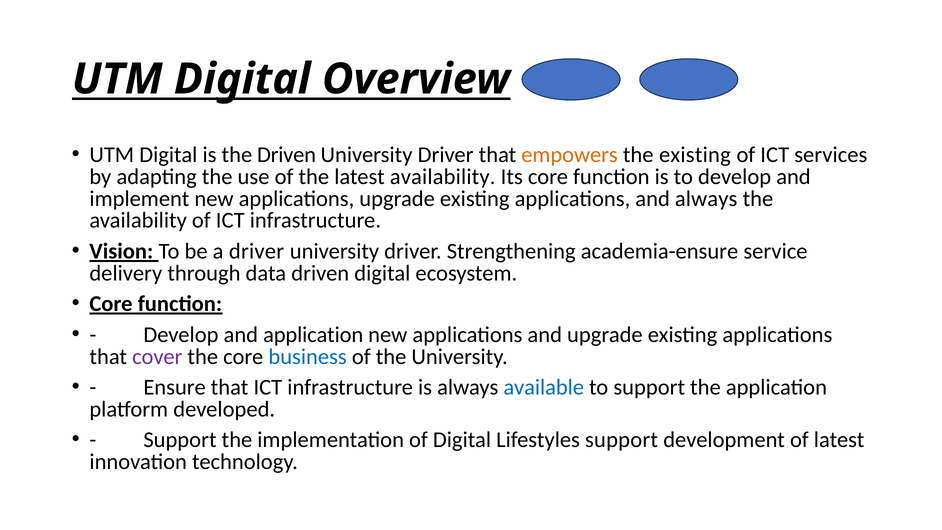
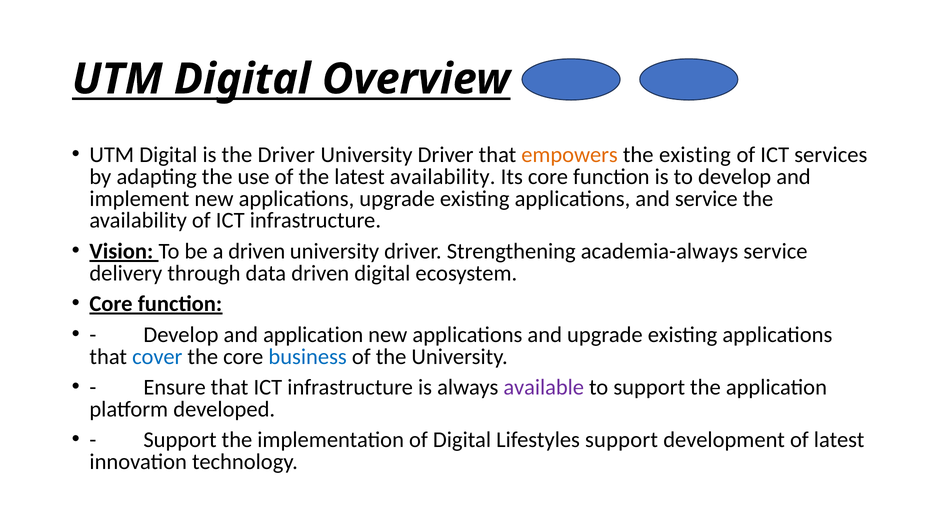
the Driven: Driven -> Driver (286, 155)
and always: always -> service (706, 199)
a driver: driver -> driven (257, 251)
academia-ensure: academia-ensure -> academia-always (659, 251)
cover colour: purple -> blue (157, 356)
available colour: blue -> purple (544, 387)
